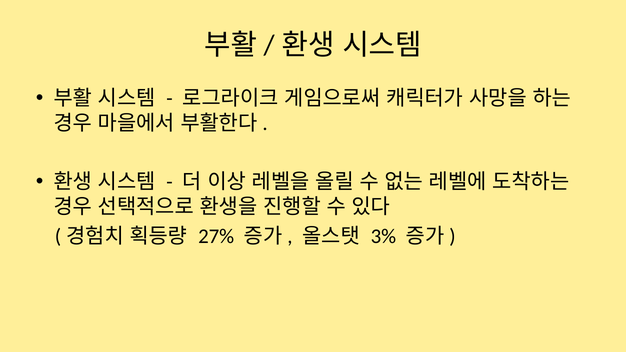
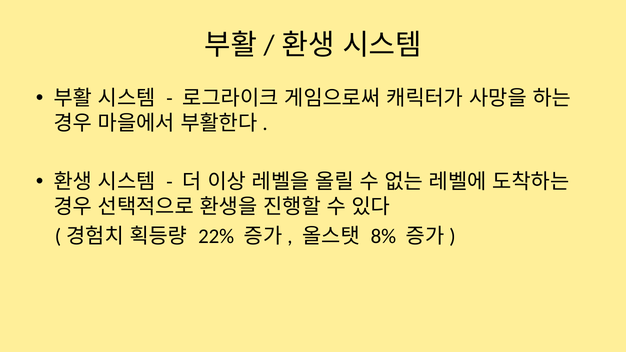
27%: 27% -> 22% (216, 236)
3%: 3% -> 8% (383, 236)
